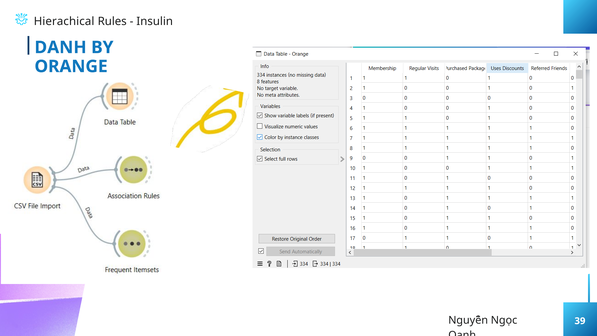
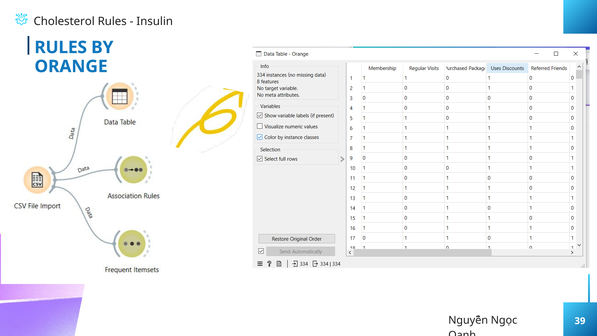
Hierachical: Hierachical -> Cholesterol (64, 21)
DANH: DANH -> RULES (61, 47)
